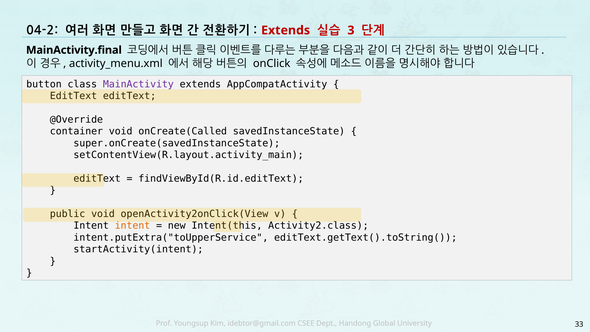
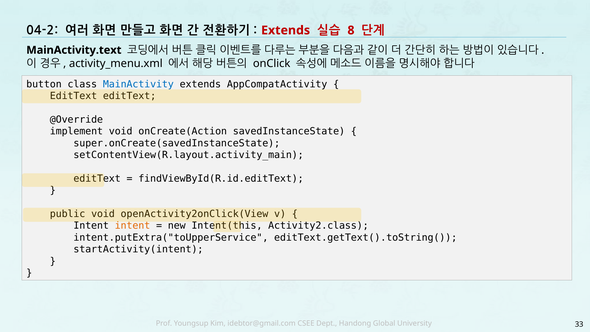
3: 3 -> 8 (351, 30)
MainActivity.final: MainActivity.final -> MainActivity.text (74, 50)
MainActivity colour: purple -> blue (138, 84)
container: container -> implement (76, 131)
onCreate(Called: onCreate(Called -> onCreate(Action (183, 131)
